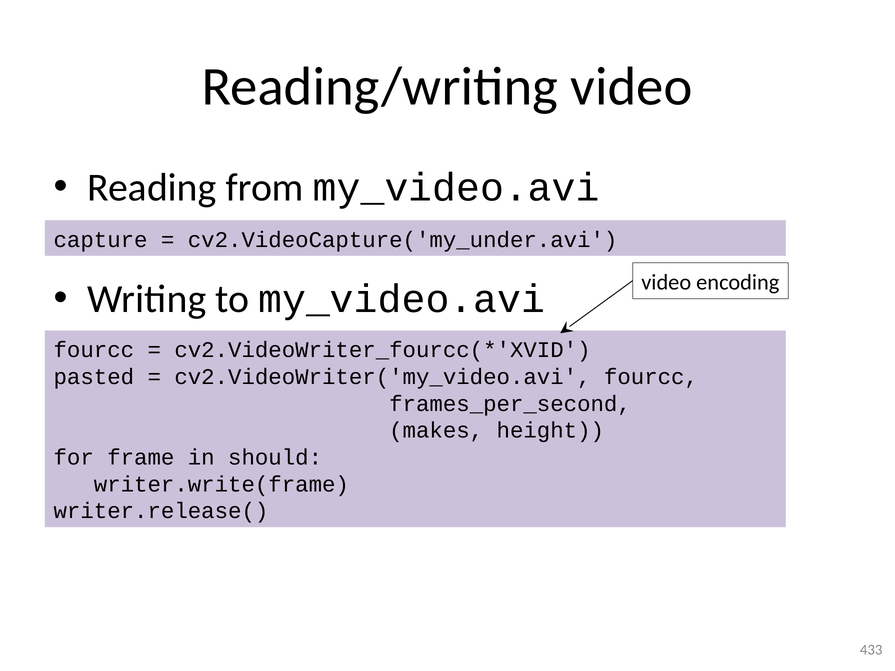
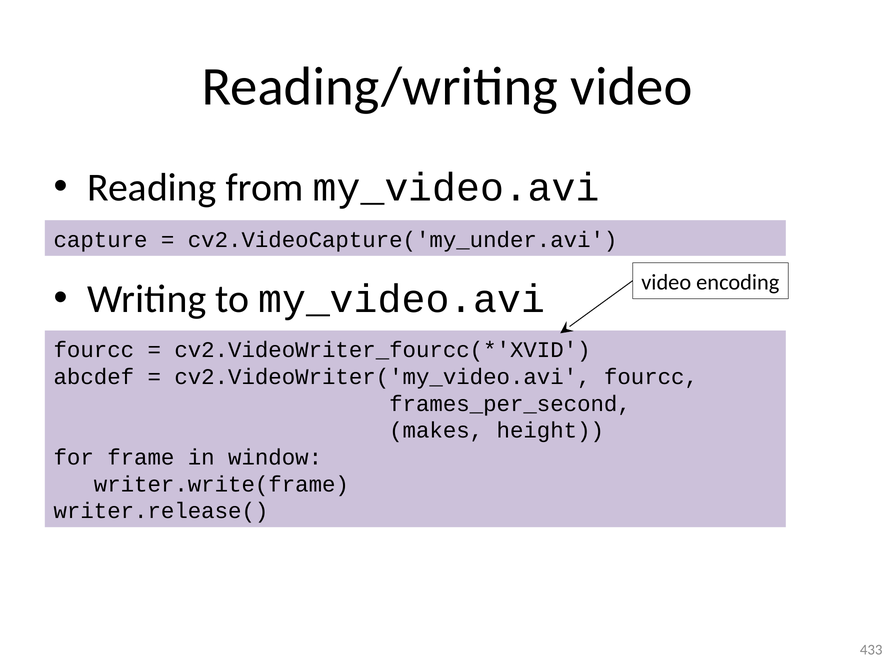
pasted: pasted -> abcdef (94, 377)
should: should -> window (275, 457)
